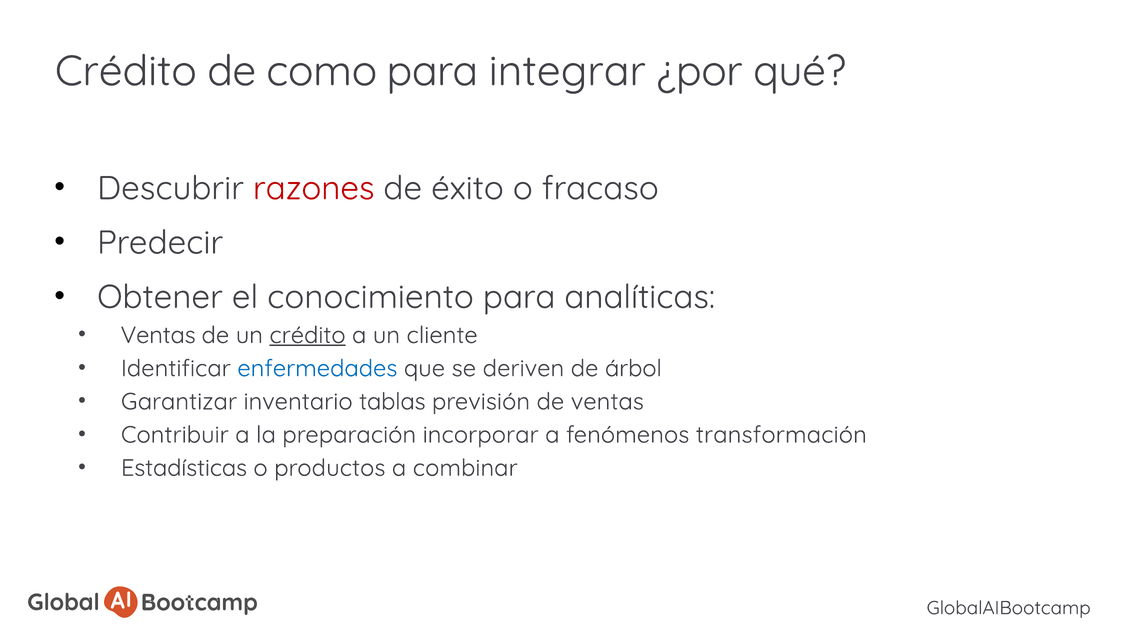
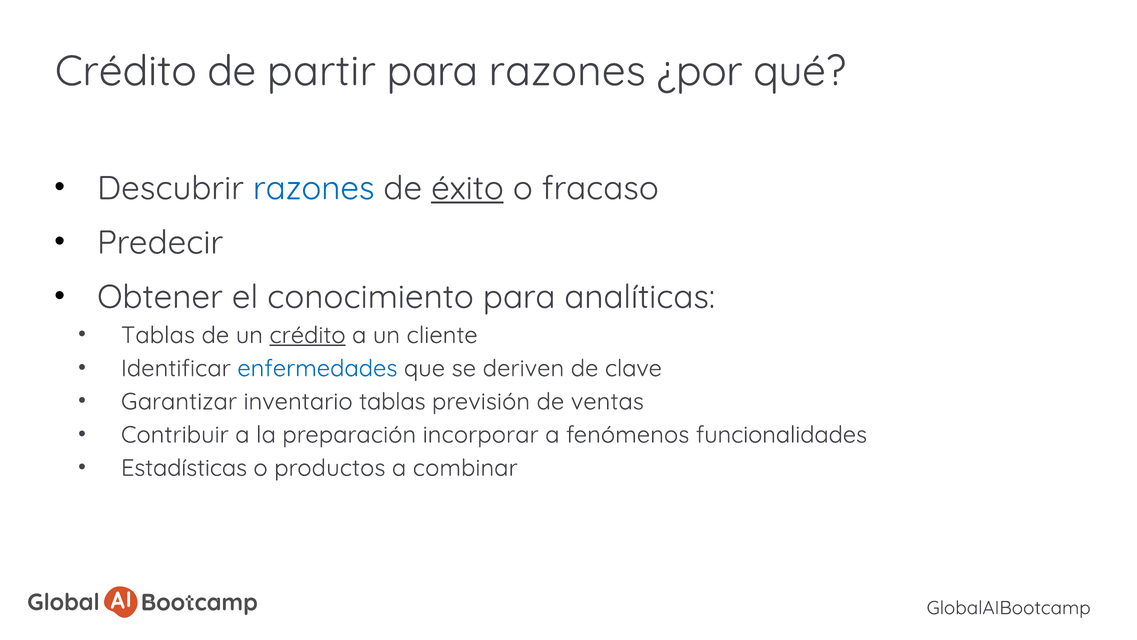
como: como -> partir (321, 71)
para integrar: integrar -> razones (567, 71)
razones colour: red -> blue (314, 188)
éxito underline: none -> present (467, 188)
Ventas: Ventas -> Tablas (158, 335)
árbol: árbol -> clave (633, 368)
transformación: transformación -> funcionalidades (781, 435)
